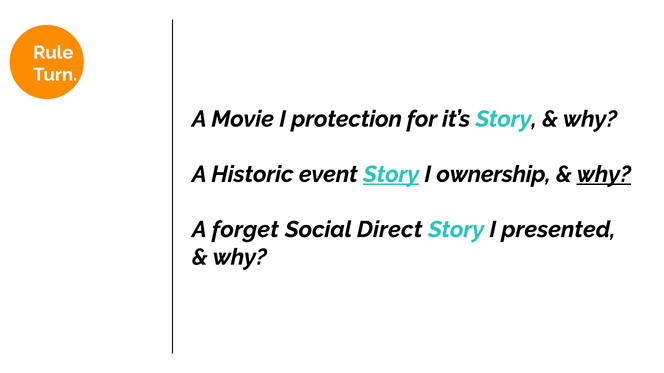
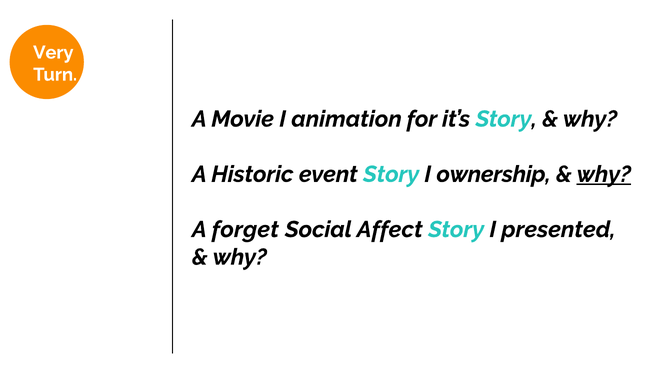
Rule: Rule -> Very (53, 53)
protection: protection -> animation (347, 119)
Story underline: present -> none (391, 175)
Direct: Direct -> Affect (390, 230)
